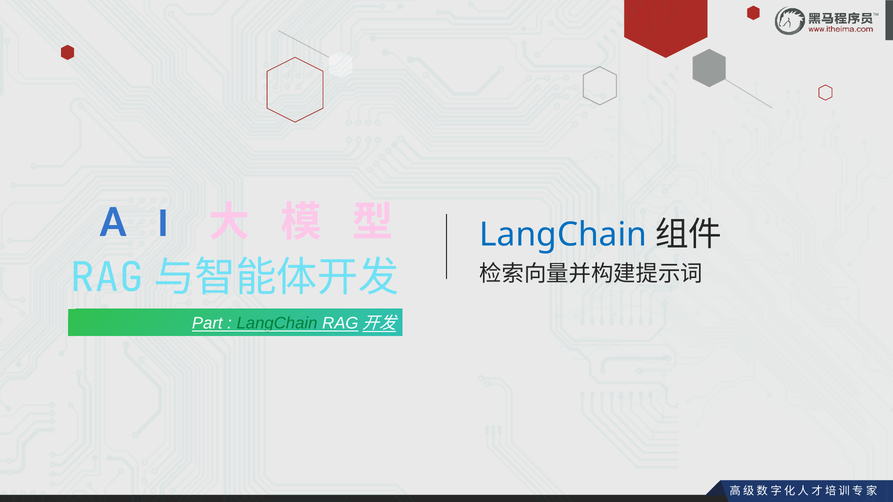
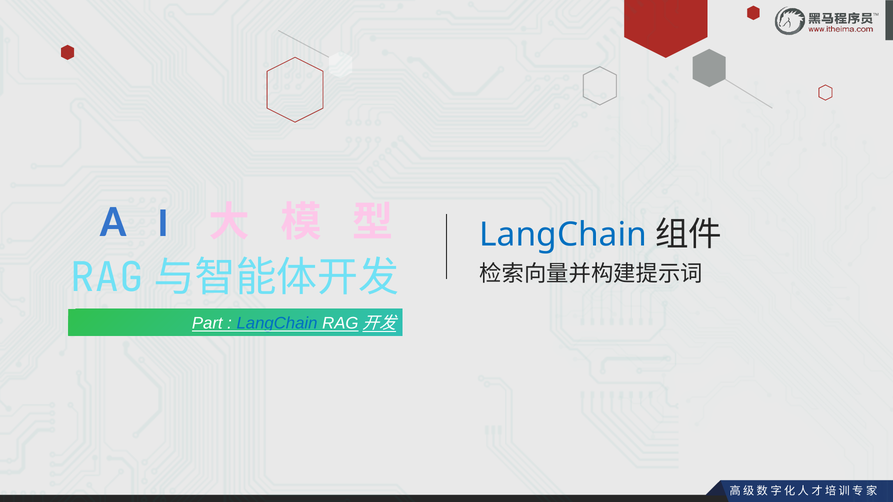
LangChain colour: green -> blue (277, 324)
